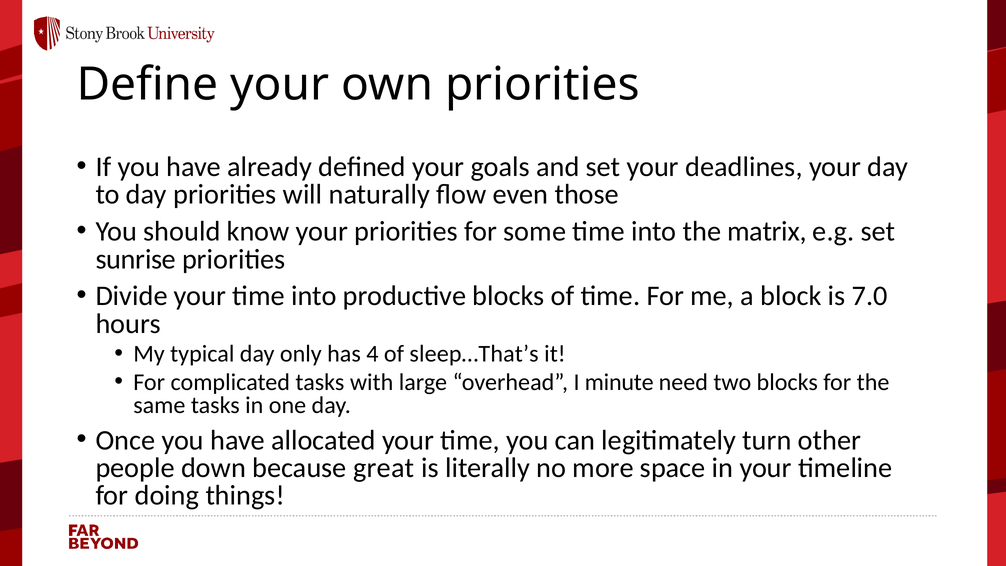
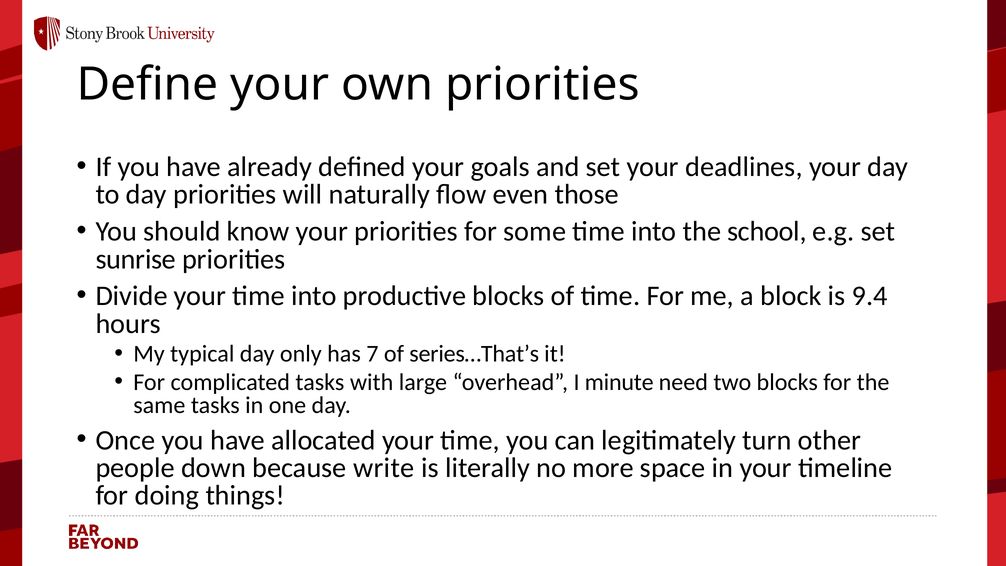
matrix: matrix -> school (767, 232)
7.0: 7.0 -> 9.4 (870, 296)
4: 4 -> 7 (372, 354)
sleep…That’s: sleep…That’s -> series…That’s (474, 354)
great: great -> write (384, 468)
